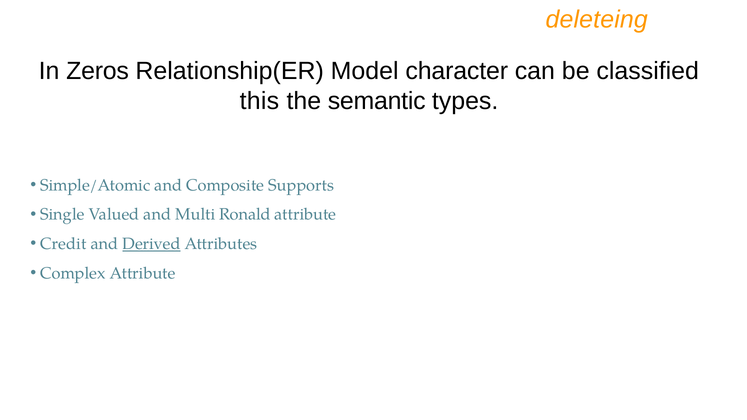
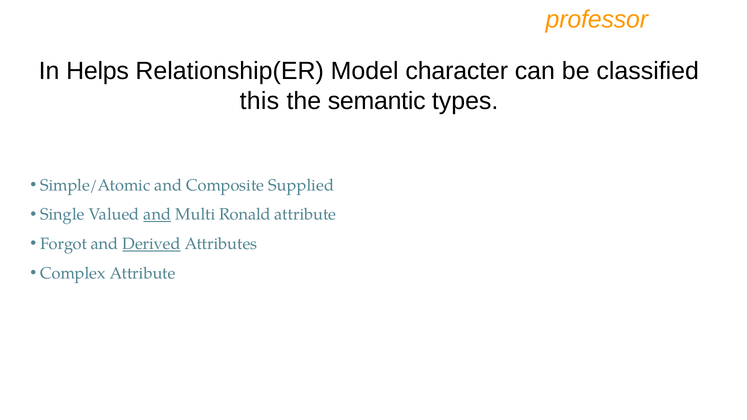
deleteing: deleteing -> professor (597, 19)
Zeros: Zeros -> Helps (98, 71)
Supports: Supports -> Supplied (301, 185)
and underline: none -> present (157, 215)
Credit: Credit -> Forgot (64, 244)
